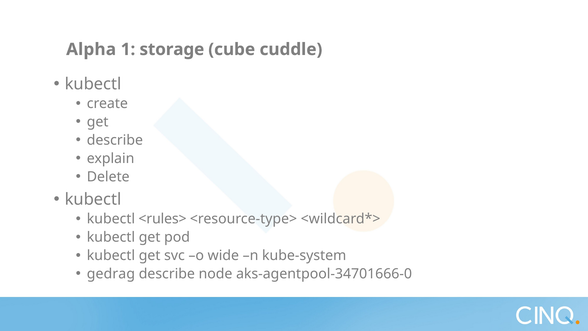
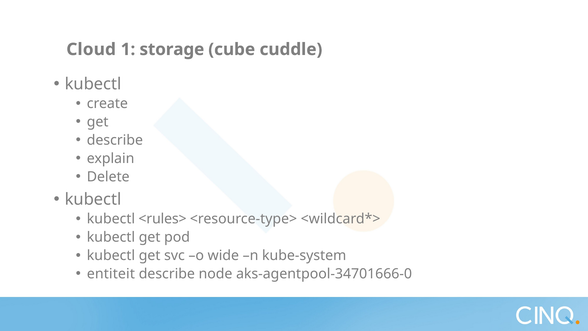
Alpha: Alpha -> Cloud (91, 49)
gedrag: gedrag -> entiteit (111, 274)
